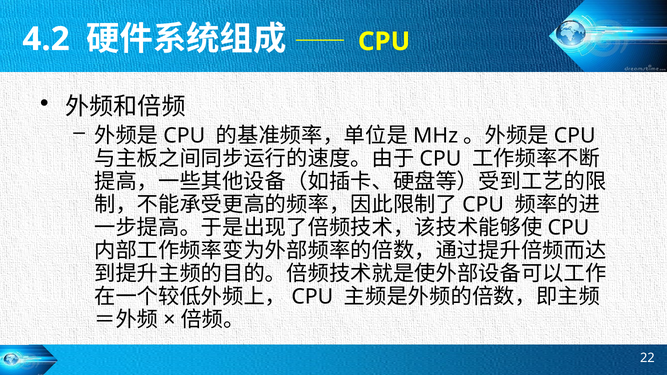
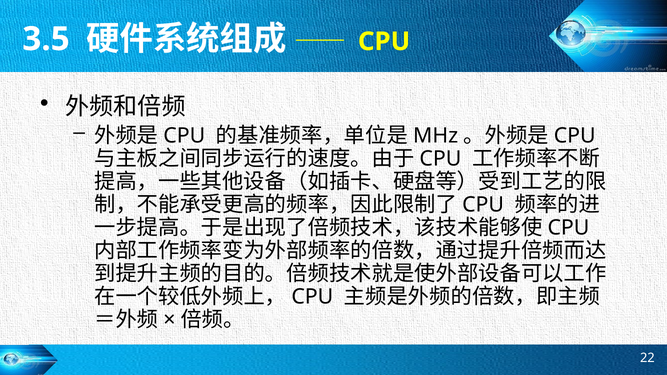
4.2: 4.2 -> 3.5 (46, 39)
